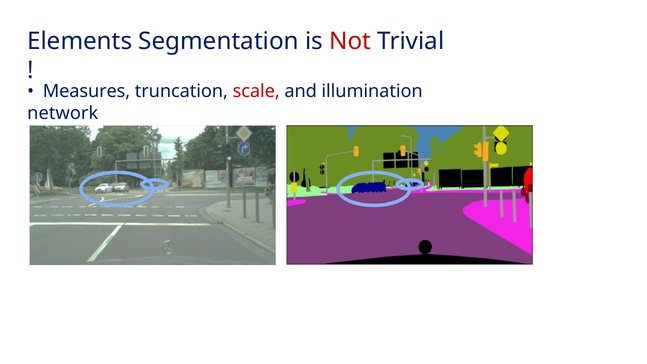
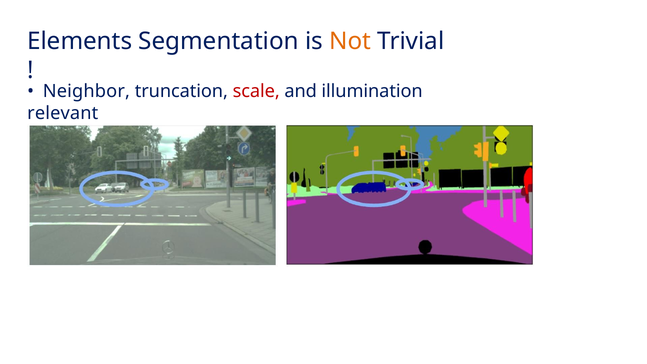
Not colour: red -> orange (350, 41)
Measures: Measures -> Neighbor (86, 91)
network: network -> relevant (63, 113)
